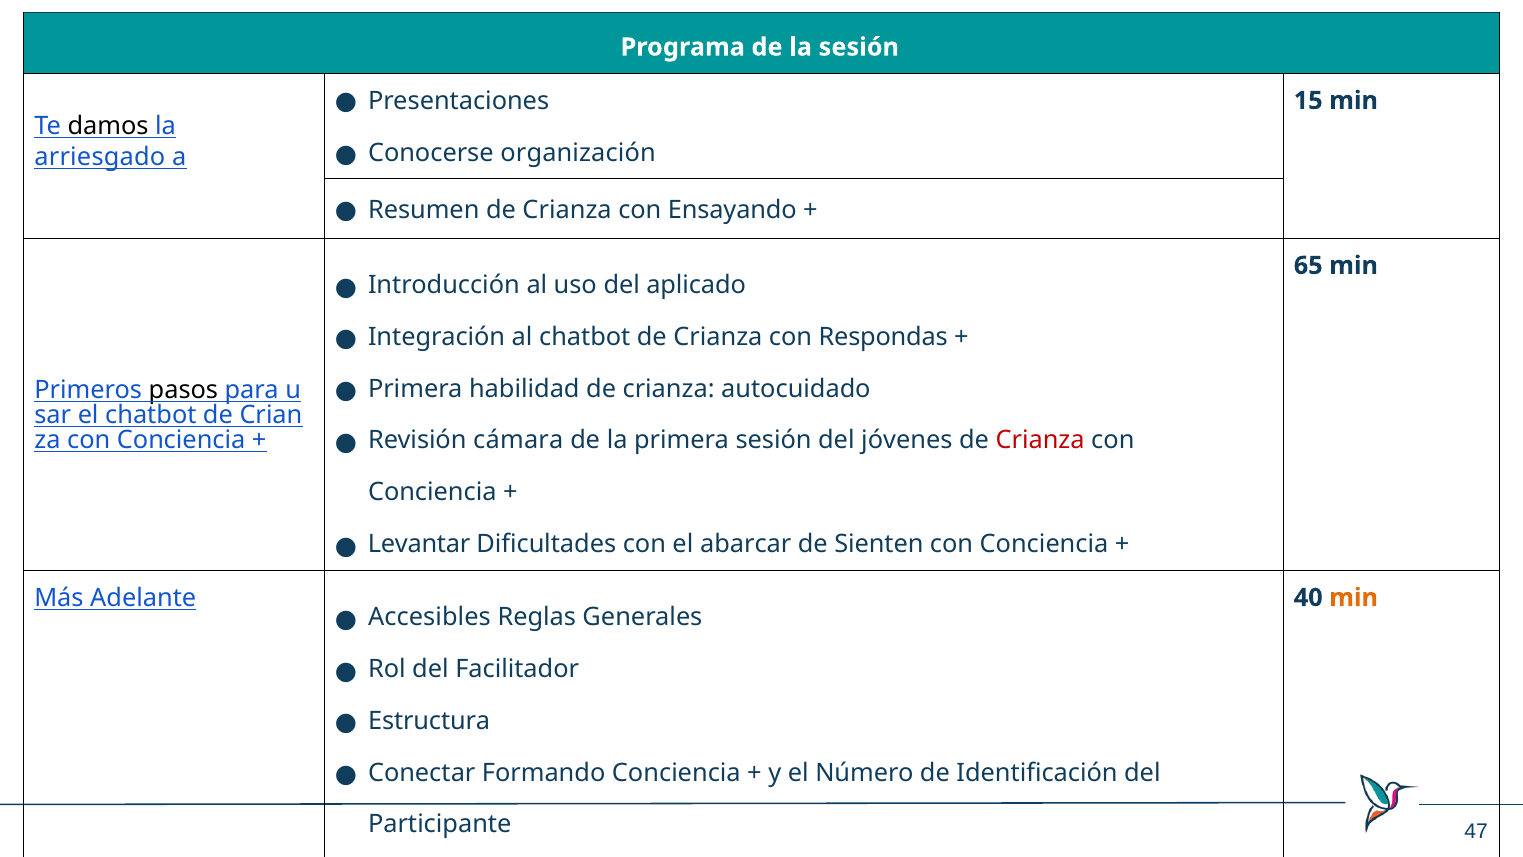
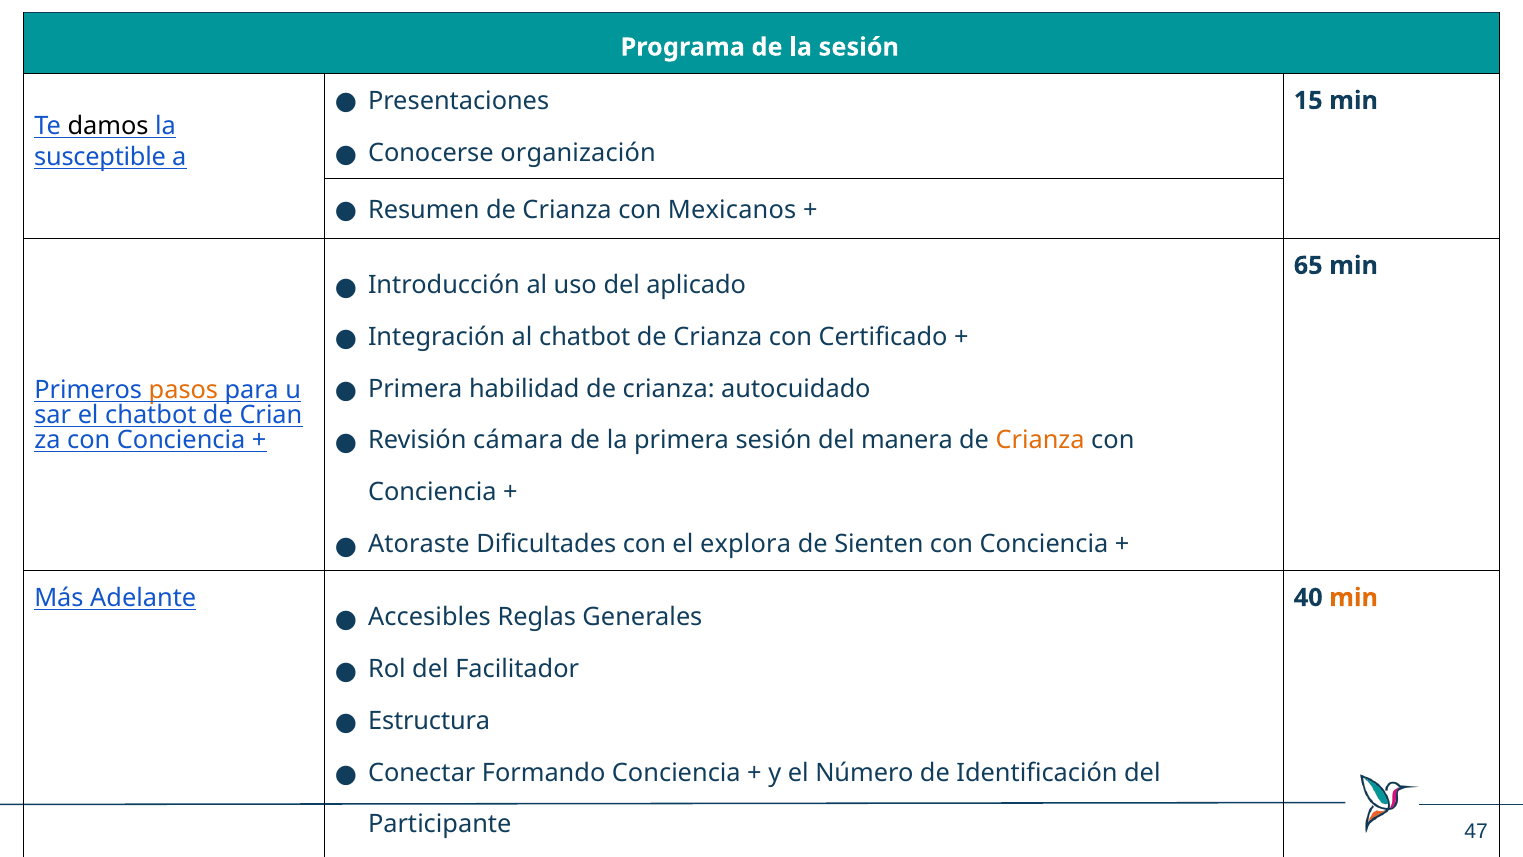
arriesgado: arriesgado -> susceptible (100, 157)
Ensayando: Ensayando -> Mexicanos (732, 210)
Respondas: Respondas -> Certificado (883, 337)
pasos colour: black -> orange (183, 390)
jóvenes: jóvenes -> manera (907, 440)
Crianza colour: red -> orange (1040, 440)
Levantar: Levantar -> Atoraste (419, 544)
abarcar: abarcar -> explora (746, 544)
